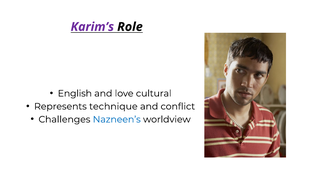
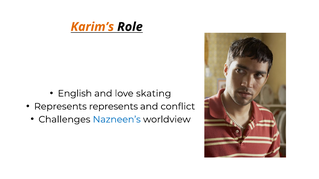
Karim’s colour: purple -> orange (92, 27)
cultural: cultural -> skating (154, 94)
Represents technique: technique -> represents (113, 107)
